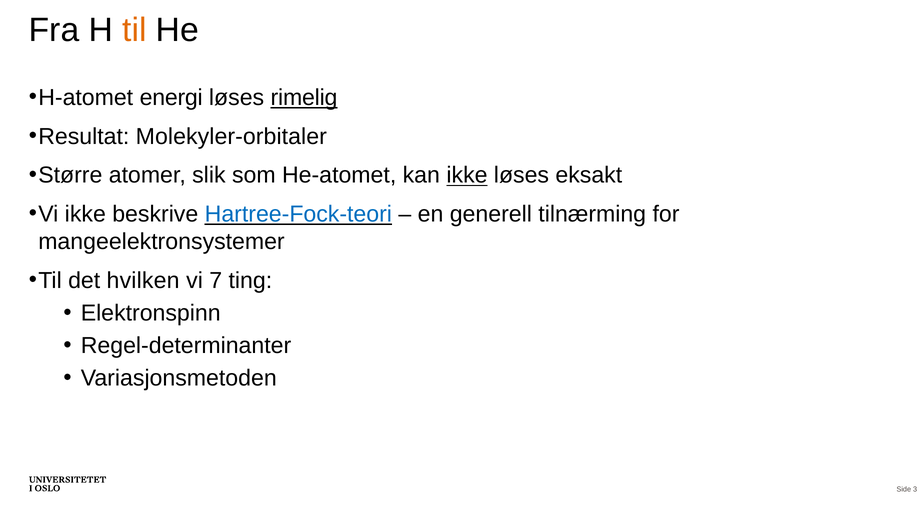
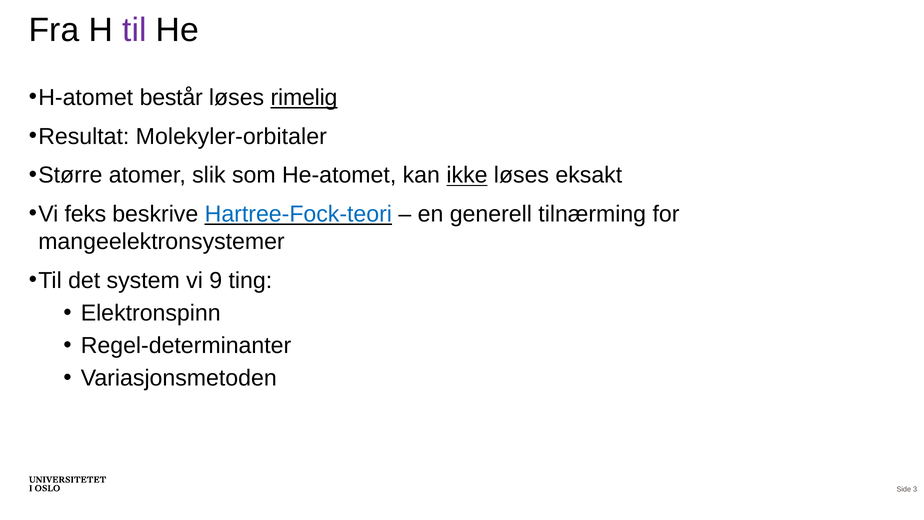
til colour: orange -> purple (134, 30)
energi: energi -> består (171, 98)
Vi ikke: ikke -> feks (85, 214)
hvilken: hvilken -> system (143, 280)
7: 7 -> 9 (216, 280)
